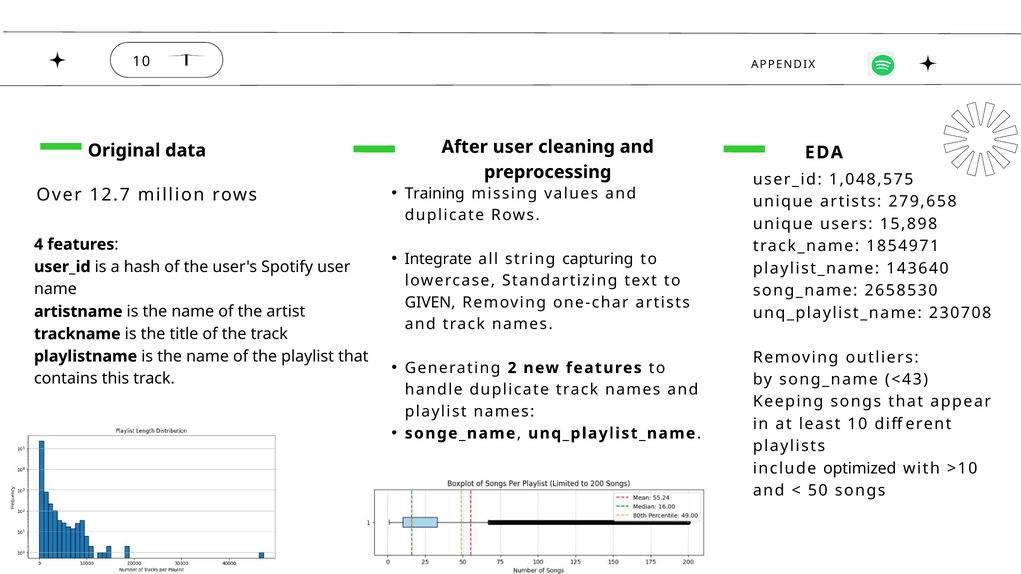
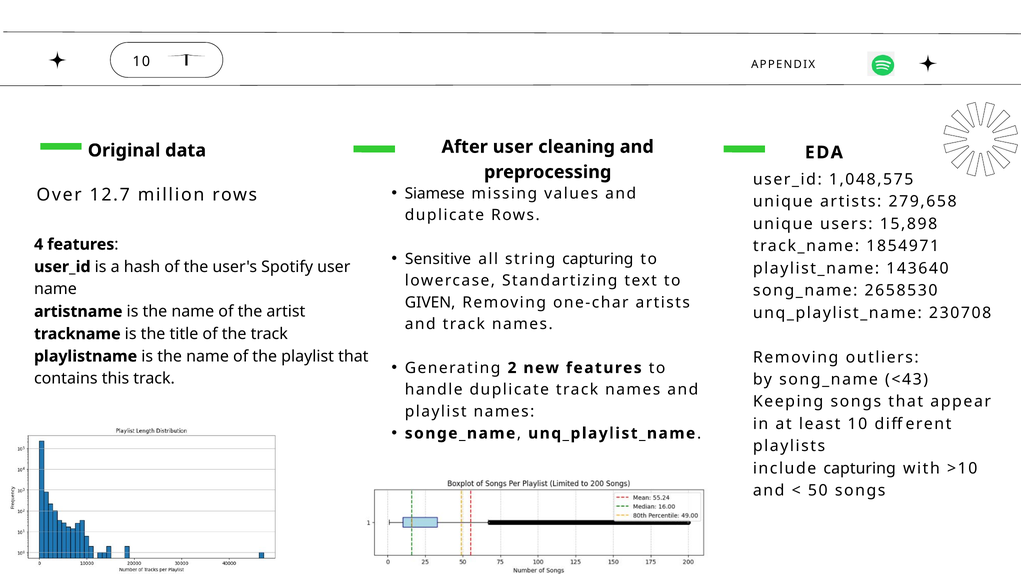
Training: Training -> Siamese (435, 194)
Integrate: Integrate -> Sensitive (438, 259)
include optimized: optimized -> capturing (860, 469)
